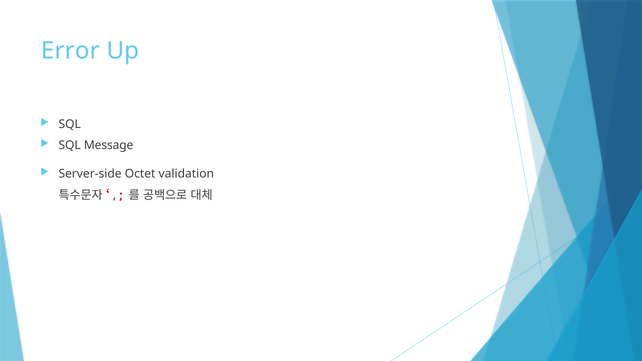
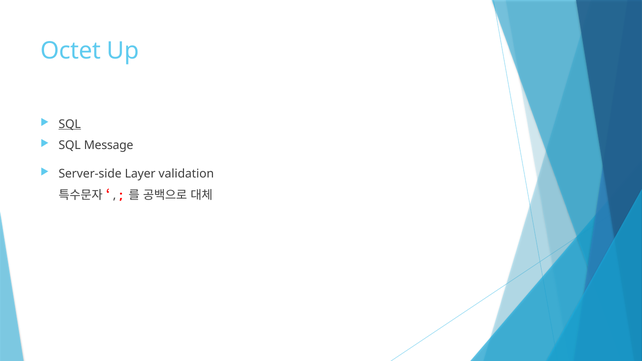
Error: Error -> Octet (71, 51)
SQL underline: none -> present (70, 124)
Octet: Octet -> Layer (140, 174)
